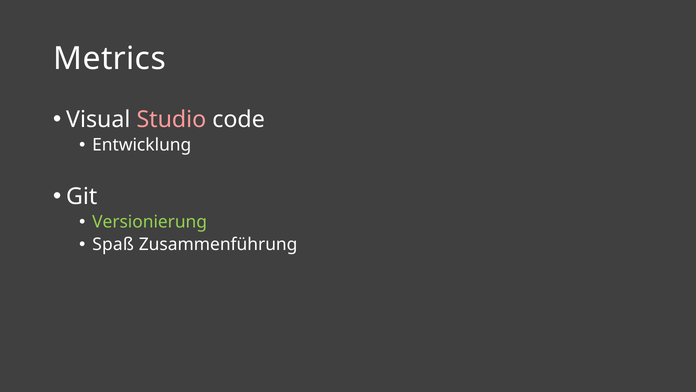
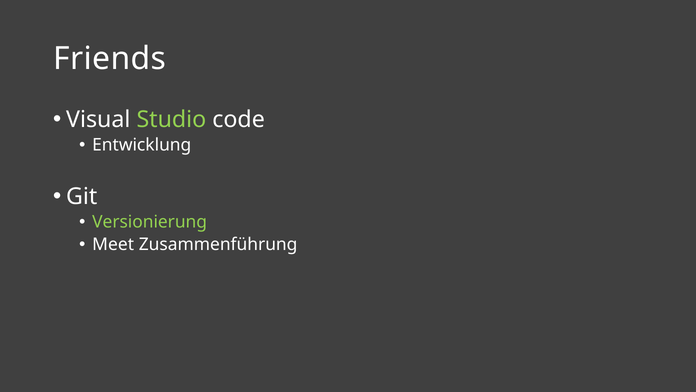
Metrics: Metrics -> Friends (110, 58)
Studio colour: pink -> light green (171, 119)
Spaß: Spaß -> Meet (113, 244)
